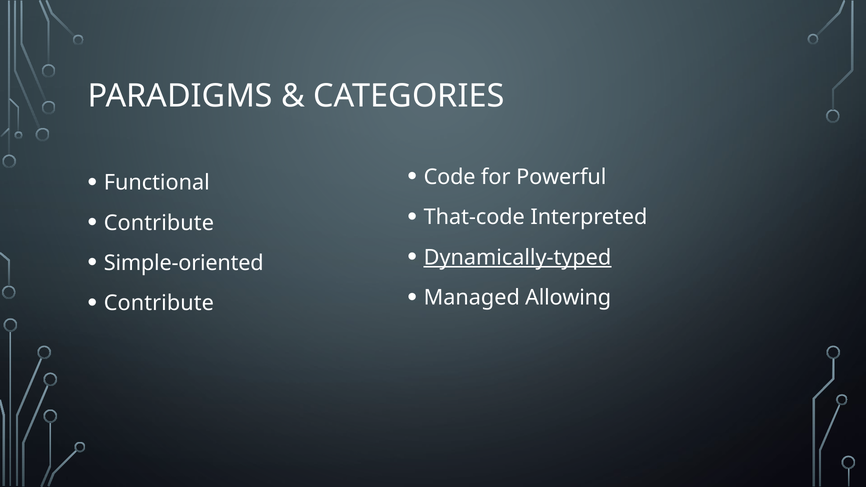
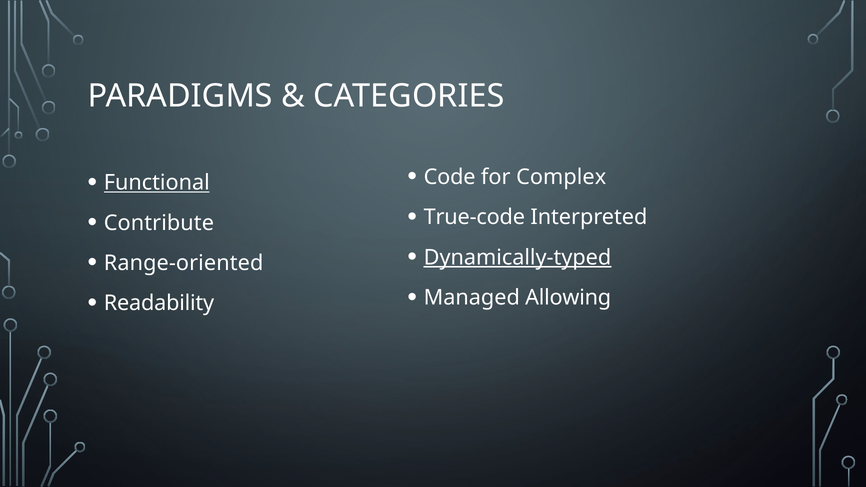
Powerful: Powerful -> Complex (561, 177)
Functional underline: none -> present (157, 183)
That-code: That-code -> True-code (474, 217)
Simple-oriented: Simple-oriented -> Range-oriented (184, 263)
Contribute: Contribute -> Readability (159, 303)
